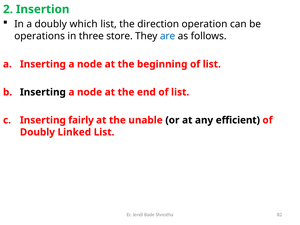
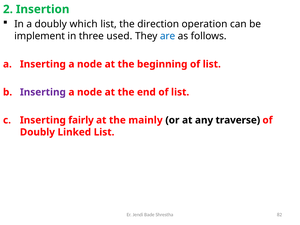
operations: operations -> implement (40, 36)
store: store -> used (119, 36)
Inserting colour: black -> purple (43, 92)
unable: unable -> mainly (146, 120)
efficient: efficient -> traverse (238, 120)
